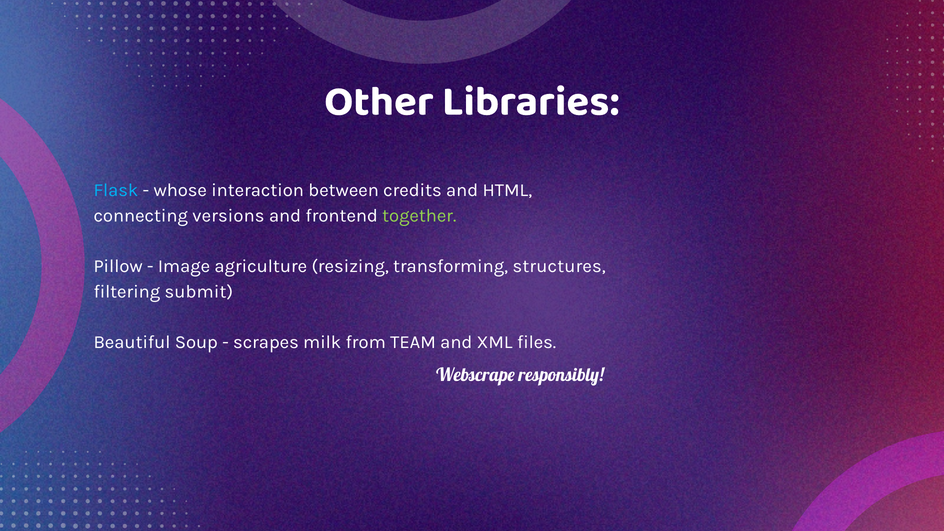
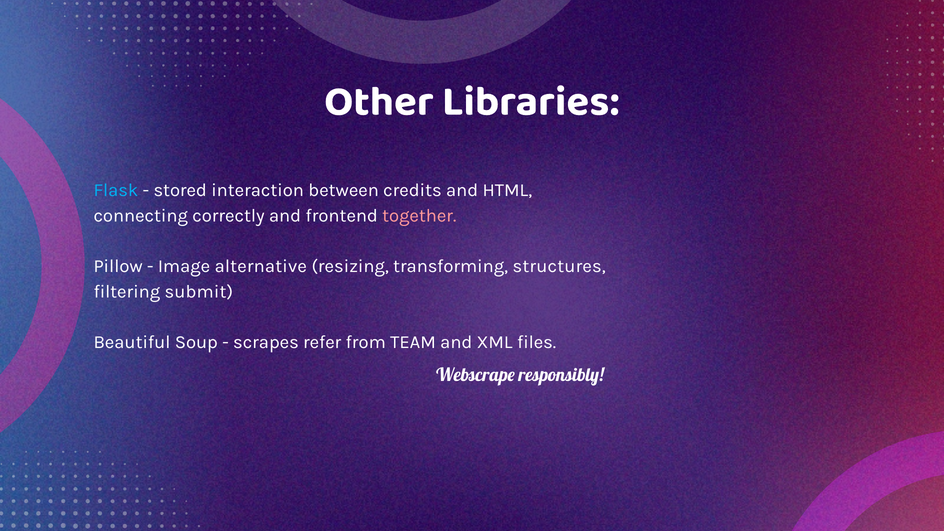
whose: whose -> stored (180, 190)
versions: versions -> correctly (228, 216)
together colour: light green -> pink (419, 216)
agriculture: agriculture -> alternative (261, 266)
milk: milk -> refer (322, 342)
